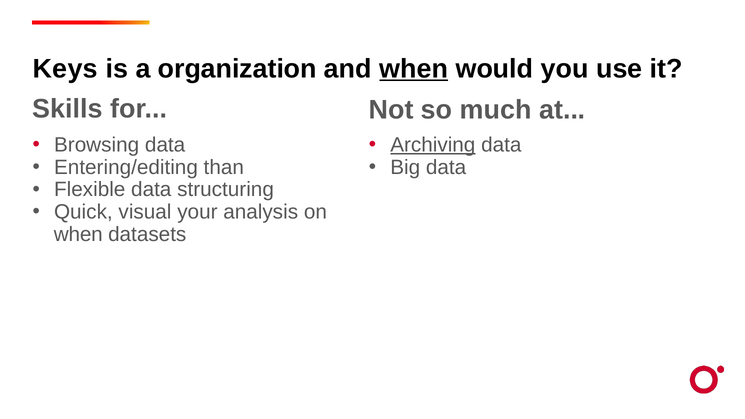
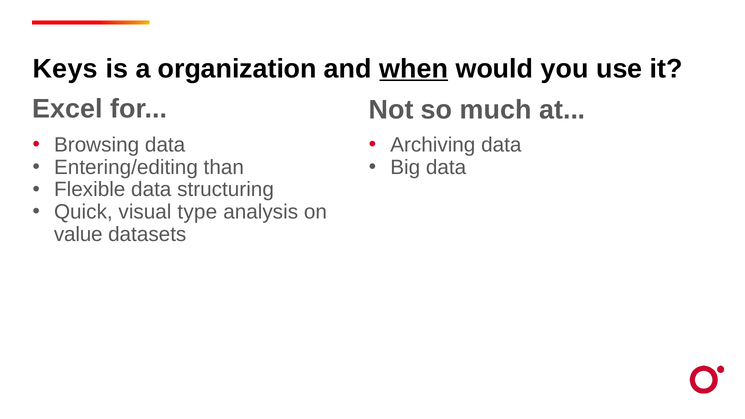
Skills: Skills -> Excel (68, 109)
Archiving underline: present -> none (433, 145)
your: your -> type (197, 212)
when: when -> value (78, 234)
